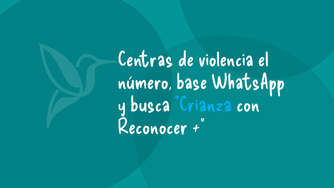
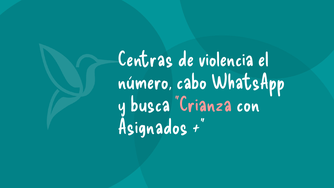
base: base -> cabo (192, 82)
Crianza colour: light blue -> pink (203, 105)
Reconocer: Reconocer -> Asignados (153, 127)
